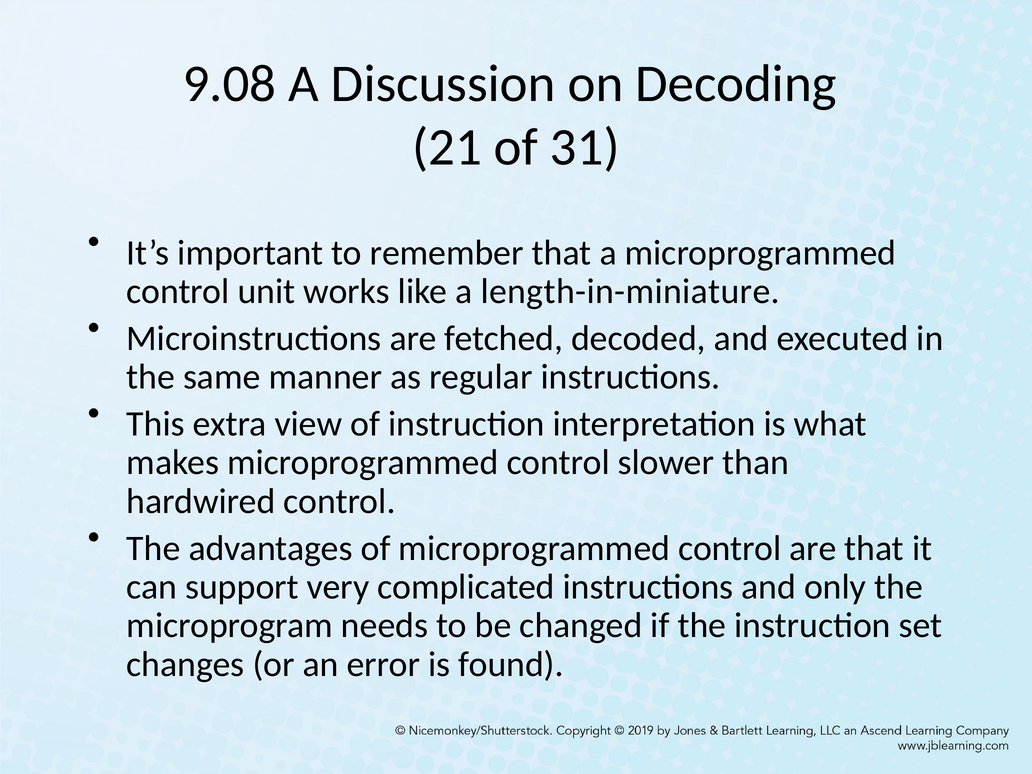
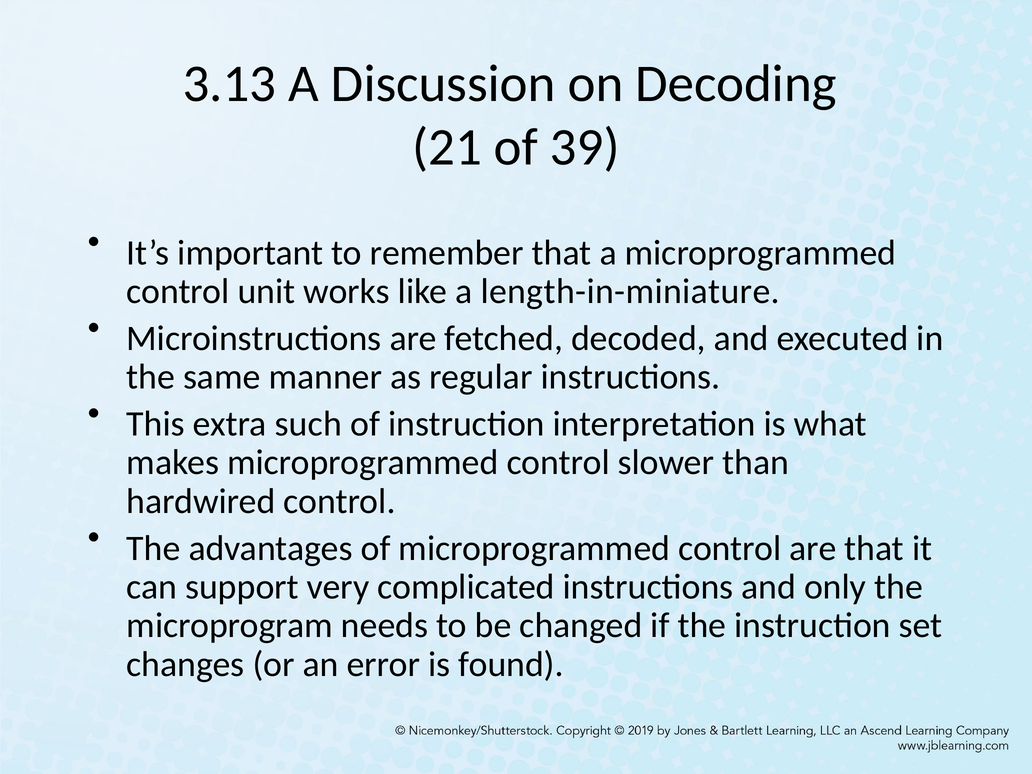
9.08: 9.08 -> 3.13 (229, 84)
31: 31 -> 39 (585, 147)
view: view -> such (308, 424)
